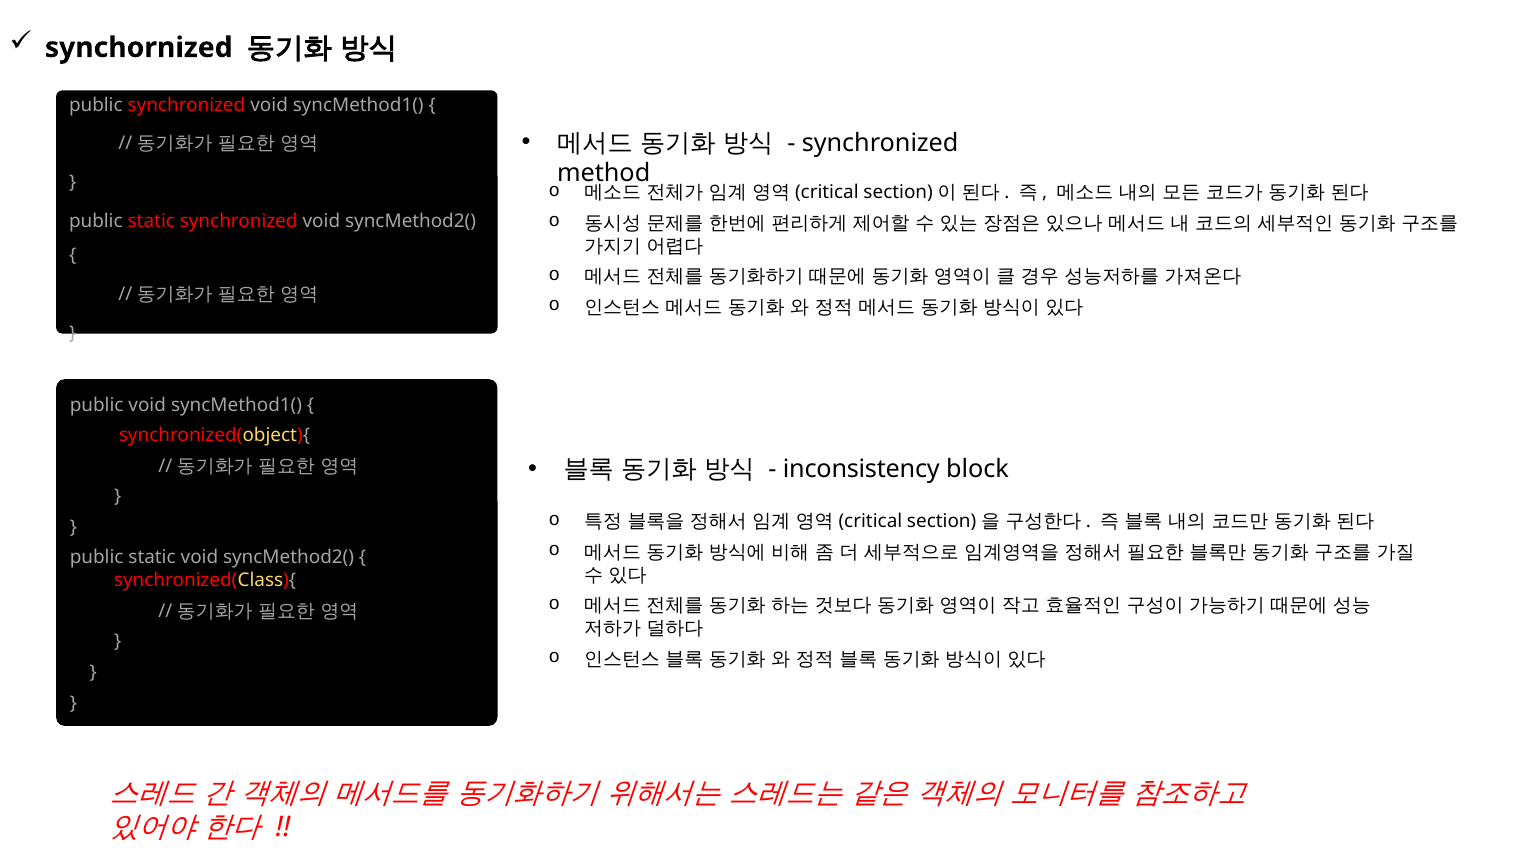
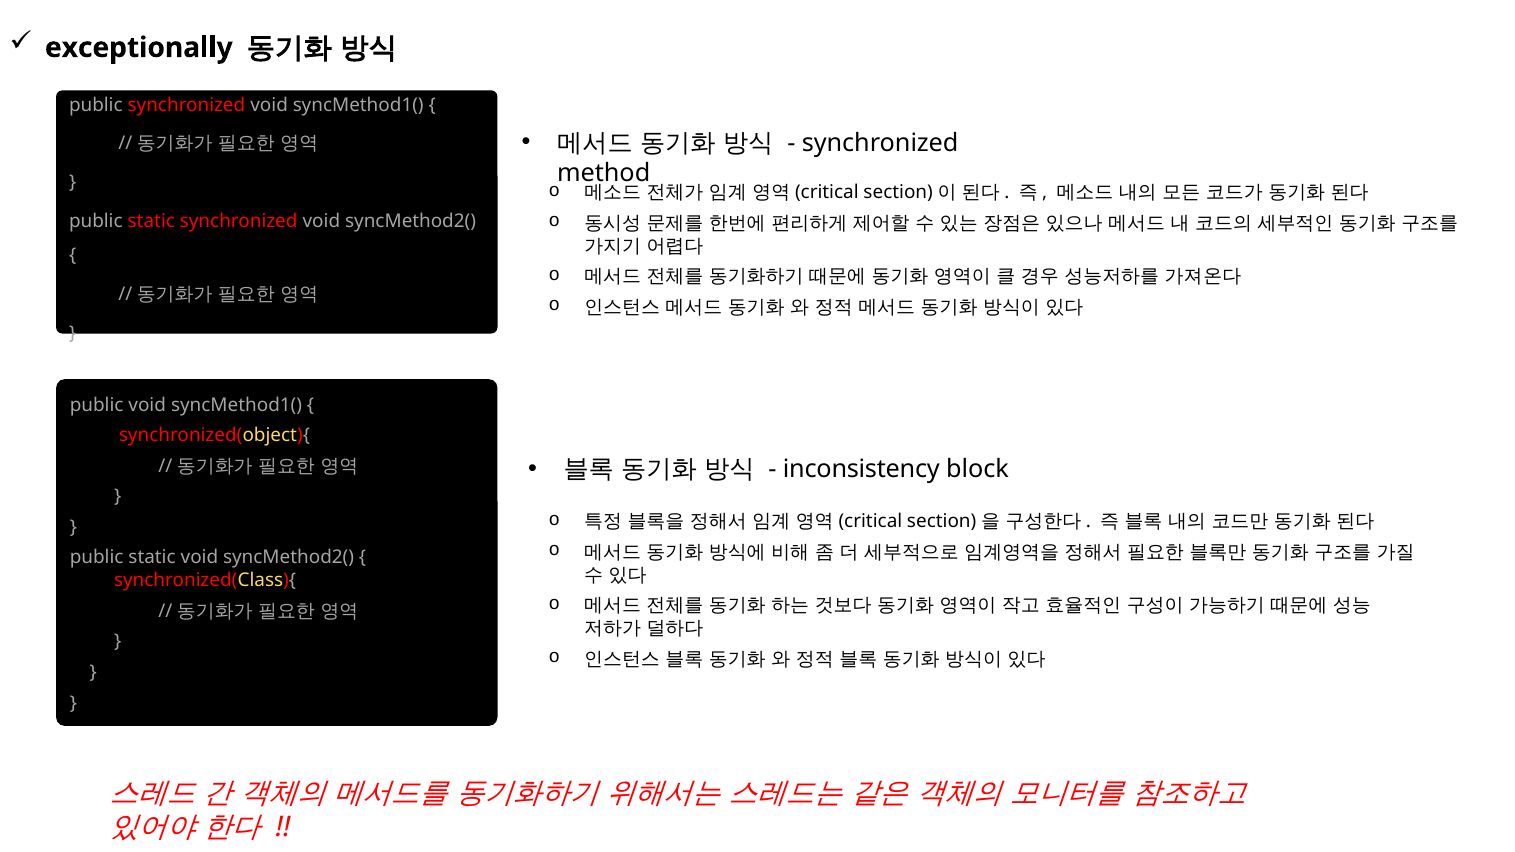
synchornized: synchornized -> exceptionally (139, 48)
